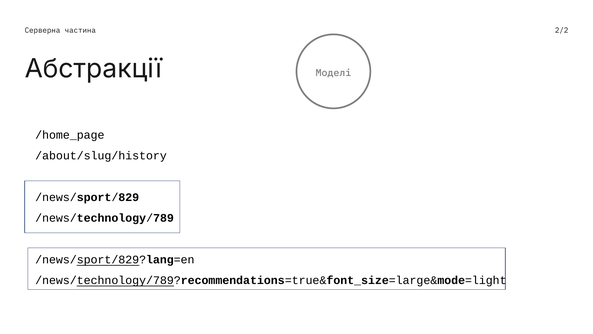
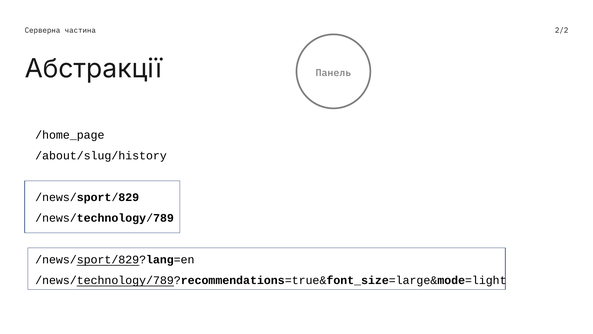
Моделі: Моделі -> Панель (333, 73)
